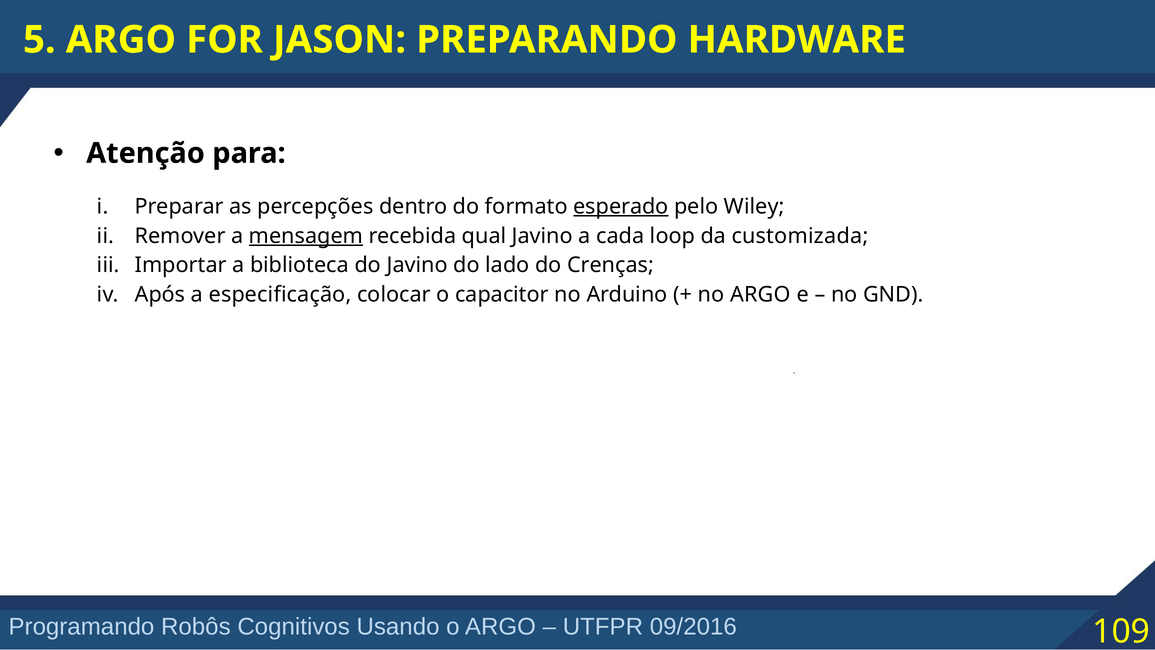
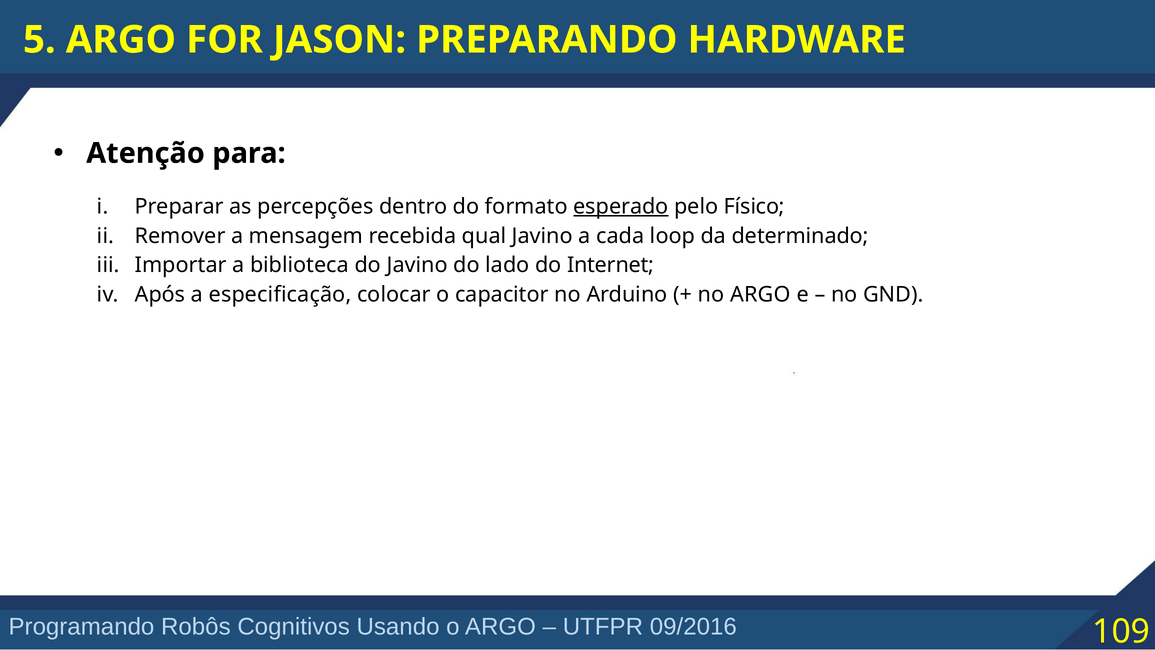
Wiley: Wiley -> Físico (754, 206)
mensagem underline: present -> none (306, 236)
customizada: customizada -> determinado (800, 236)
Crenças: Crenças -> Internet (611, 265)
